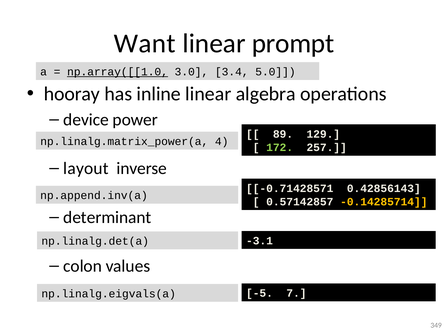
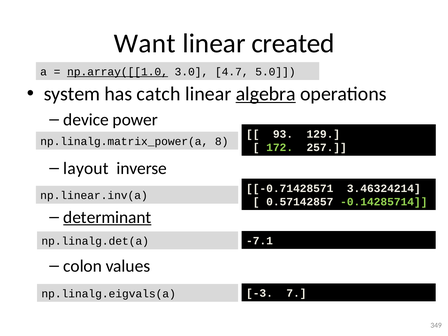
prompt: prompt -> created (293, 43)
3.4: 3.4 -> 4.7 (232, 72)
hooray: hooray -> system (72, 94)
inline: inline -> catch (159, 94)
algebra underline: none -> present (266, 94)
89: 89 -> 93 (283, 134)
4: 4 -> 8 (222, 141)
0.42856143: 0.42856143 -> 3.46324214 (384, 188)
np.append.inv(a: np.append.inv(a -> np.linear.inv(a (94, 196)
-0.14285714 colour: yellow -> light green (384, 202)
determinant underline: none -> present (107, 217)
-3.1: -3.1 -> -7.1 (259, 241)
-5: -5 -> -3 (259, 293)
